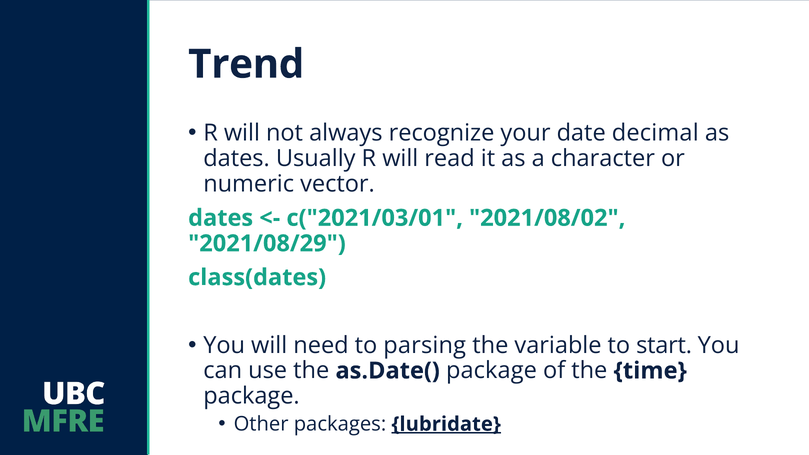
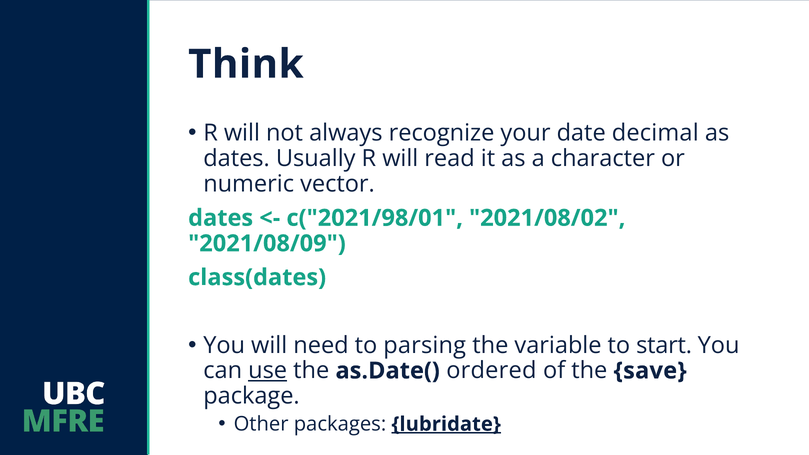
Trend: Trend -> Think (246, 64)
c("2021/03/01: c("2021/03/01 -> c("2021/98/01 (375, 218)
2021/08/29: 2021/08/29 -> 2021/08/09 (267, 244)
use underline: none -> present (268, 371)
as.Date( package: package -> ordered (491, 371)
time: time -> save (650, 371)
